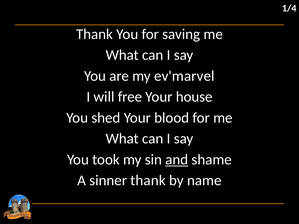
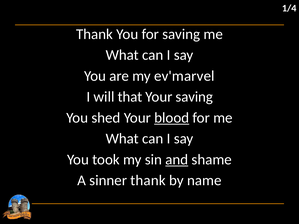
free: free -> that (130, 97)
Your house: house -> saving (194, 97)
blood underline: none -> present (172, 118)
